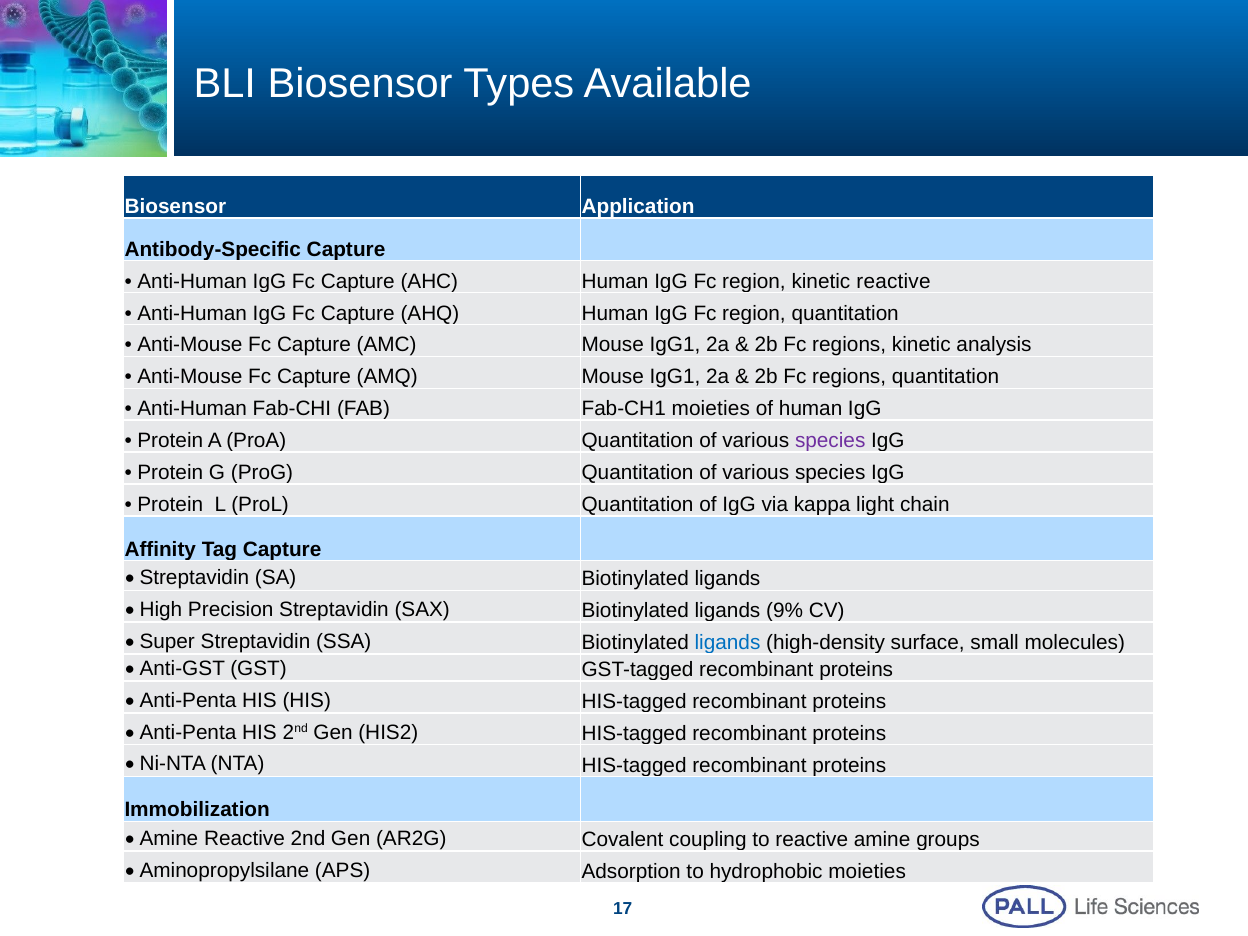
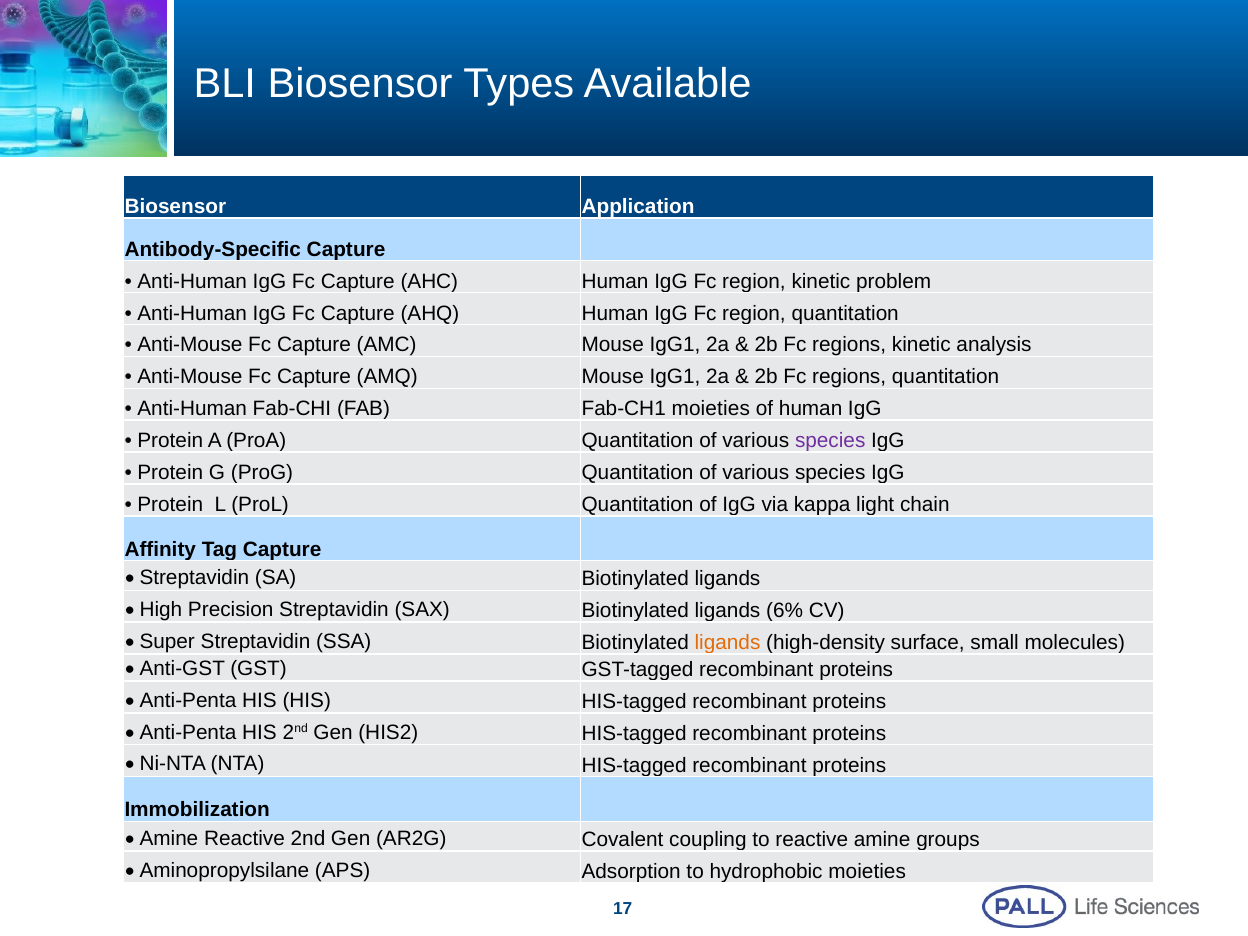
kinetic reactive: reactive -> problem (894, 281)
9%: 9% -> 6% (785, 611)
ligands colour: blue -> orange (727, 643)
